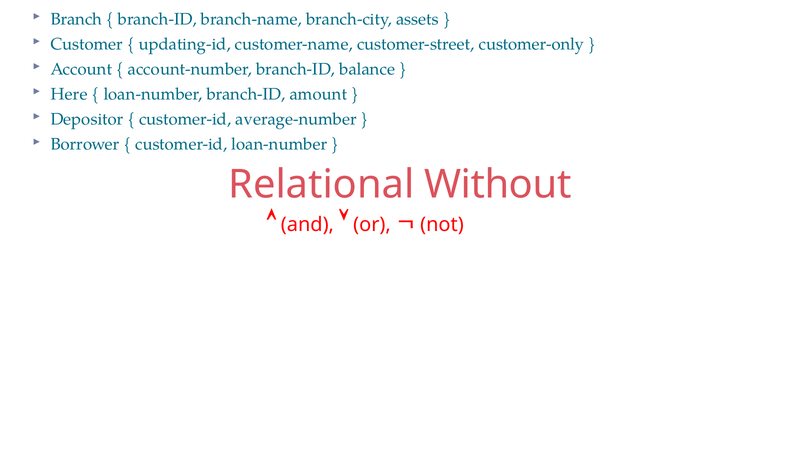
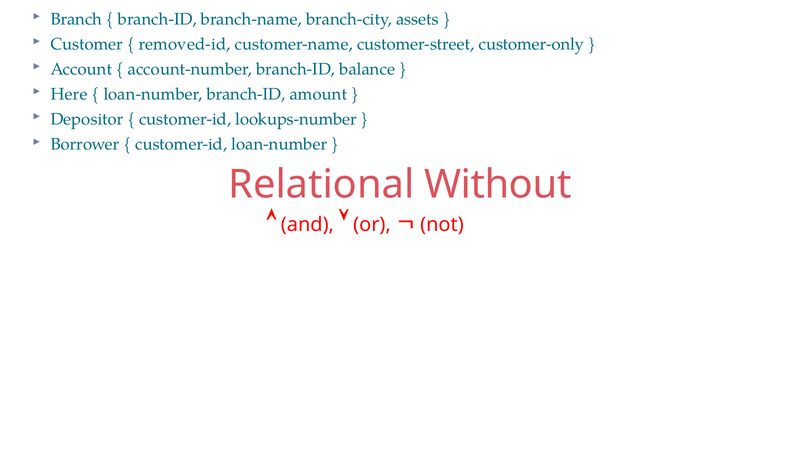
updating-id: updating-id -> removed-id (185, 44)
average-number: average-number -> lookups-number (296, 119)
